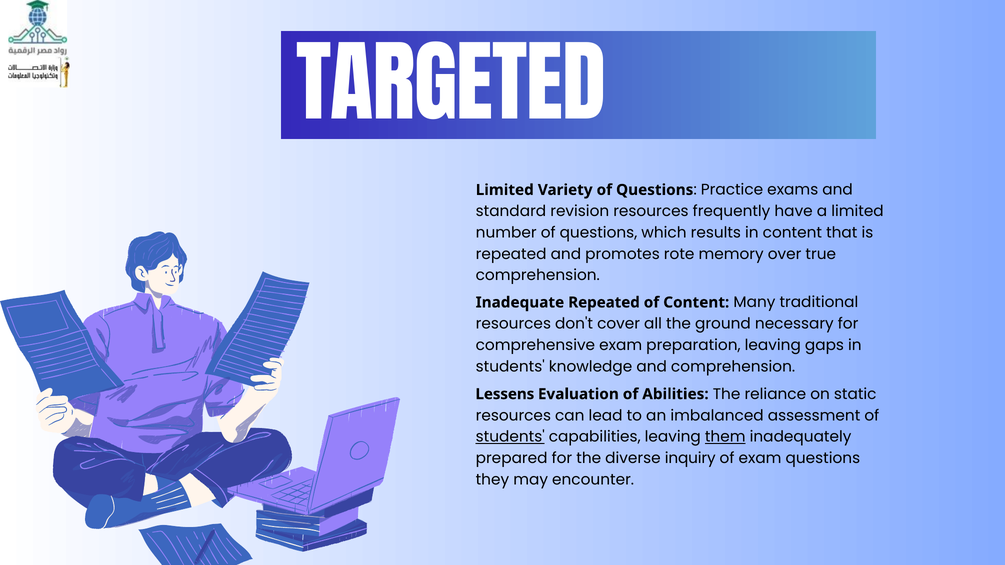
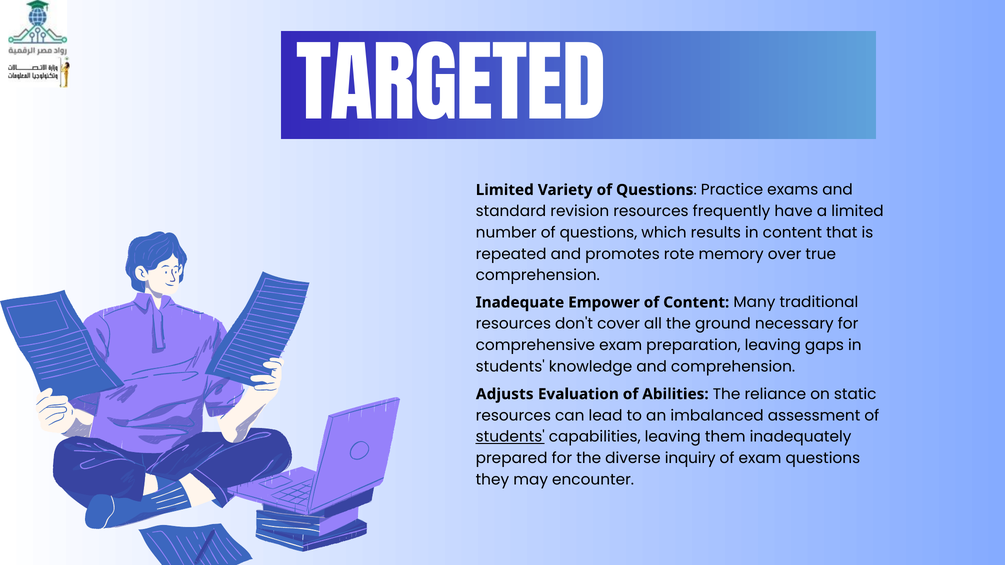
Inadequate Repeated: Repeated -> Empower (604, 303)
Lessens: Lessens -> Adjusts (505, 394)
them underline: present -> none (725, 437)
